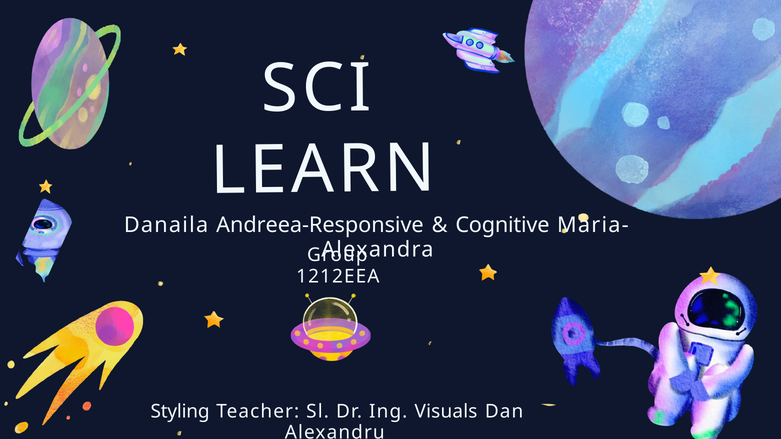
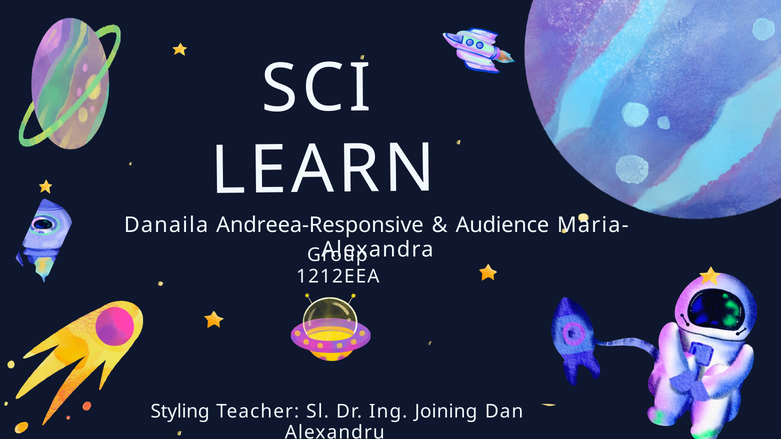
Cognitive: Cognitive -> Audience (502, 225)
Visuals: Visuals -> Joining (446, 412)
